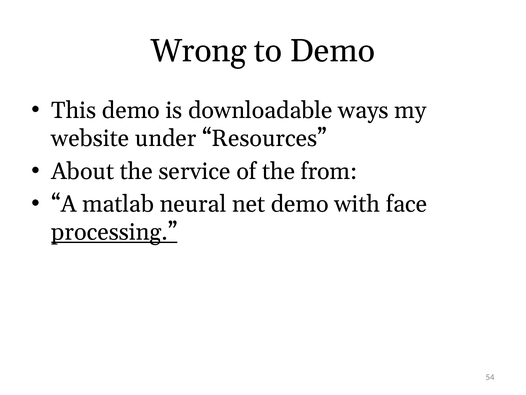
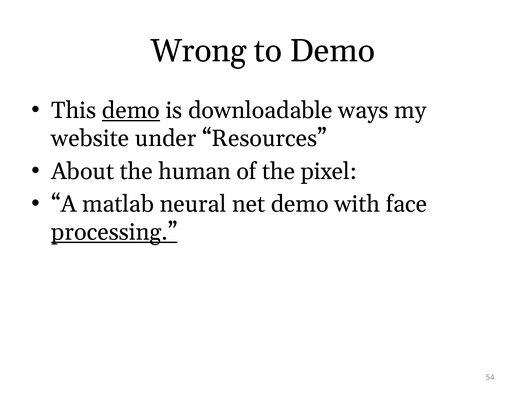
demo underline: none -> present (131, 110)
service: service -> human (195, 171)
from: from -> pixel (329, 171)
